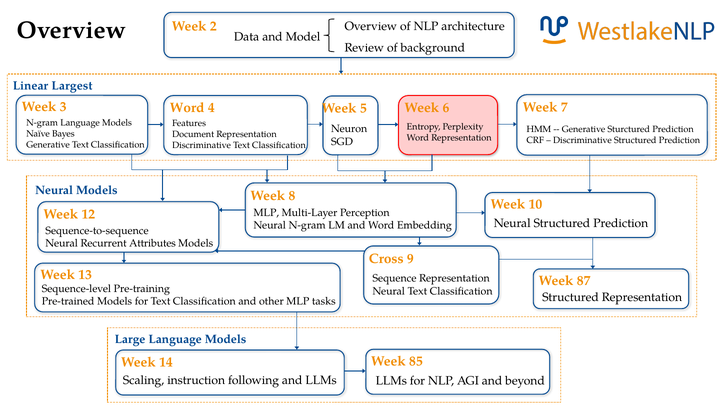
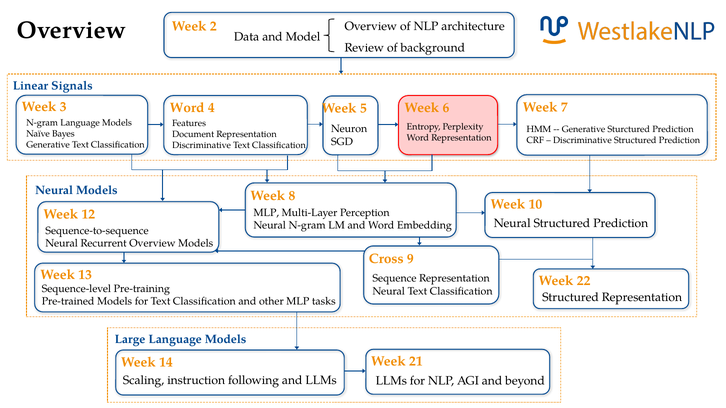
Largest: Largest -> Signals (72, 86)
Recurrent Attributes: Attributes -> Overview (152, 244)
87: 87 -> 22 (584, 281)
85: 85 -> 21 (416, 362)
